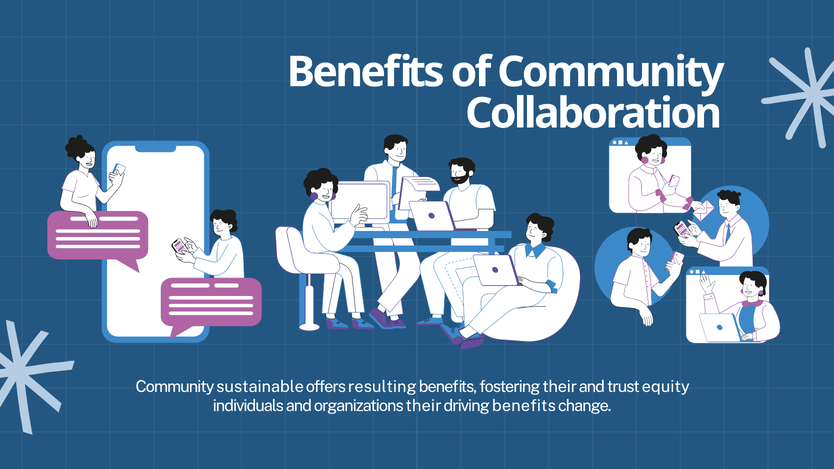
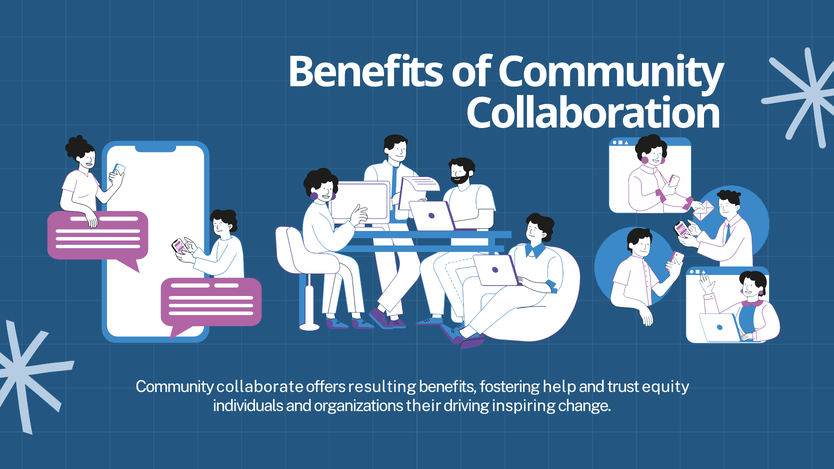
sustainable: sustainable -> collaborate (260, 387)
fostering their: their -> help (560, 387)
driving benefits: benefits -> inspiring (524, 406)
